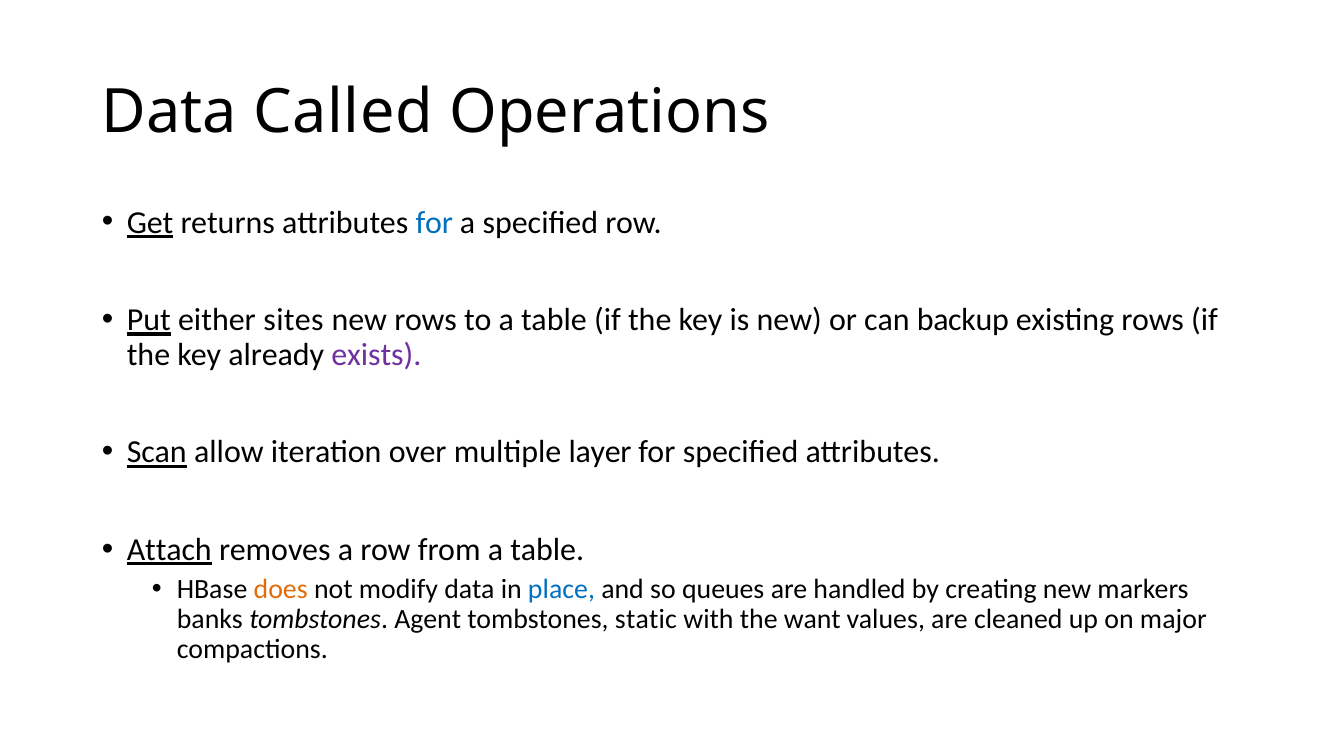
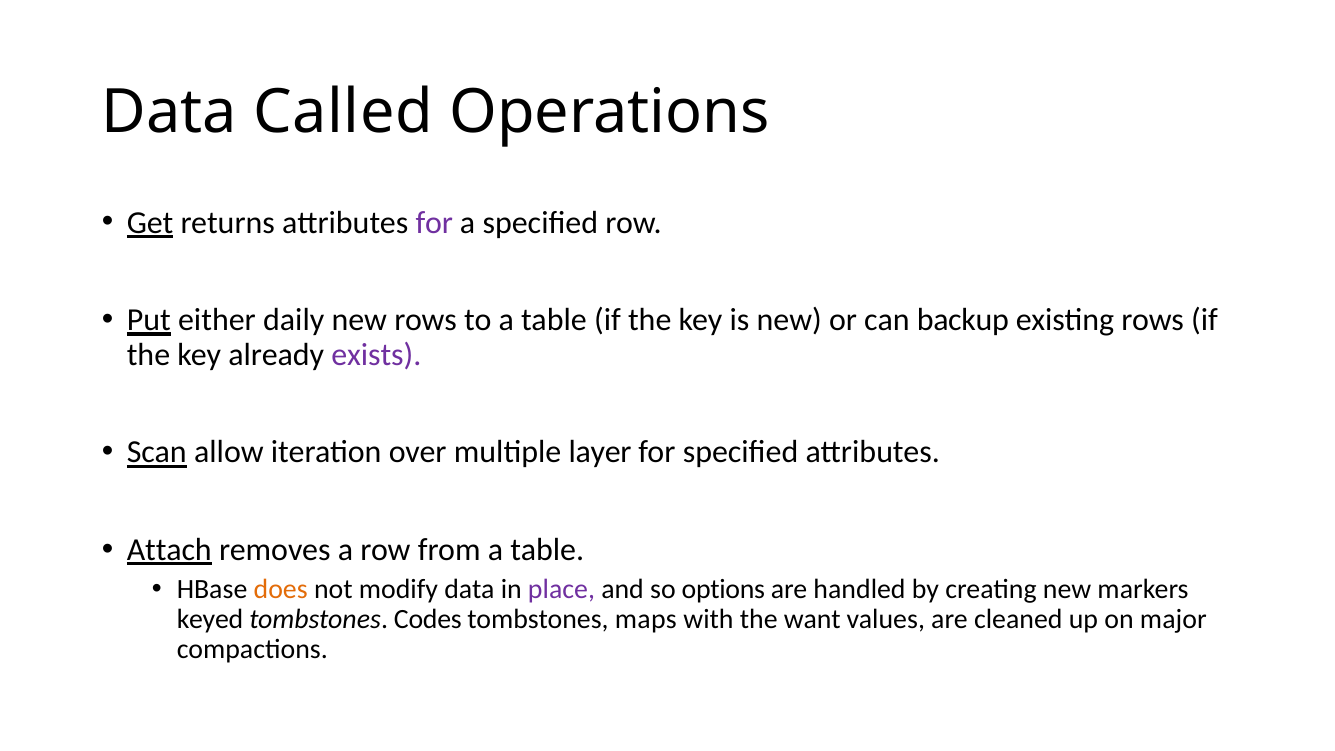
for colour: blue -> purple (434, 223)
sites: sites -> daily (294, 320)
place colour: blue -> purple (561, 589)
queues: queues -> options (723, 589)
banks: banks -> keyed (210, 620)
Agent: Agent -> Codes (428, 620)
static: static -> maps (646, 620)
